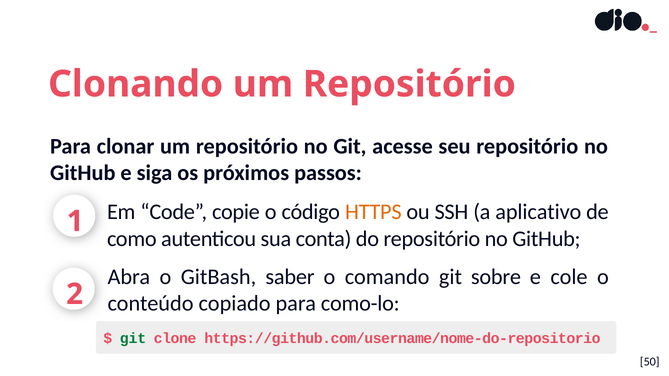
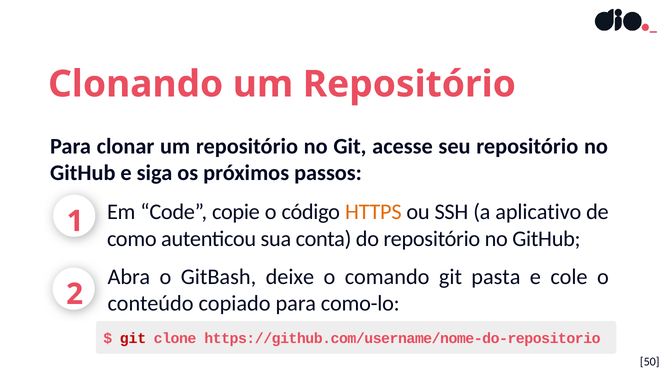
saber: saber -> deixe (290, 277)
sobre: sobre -> pasta (496, 277)
git colour: green -> red (133, 339)
